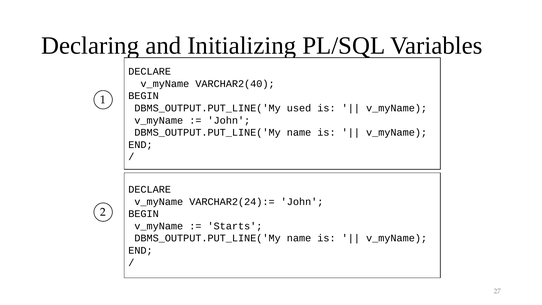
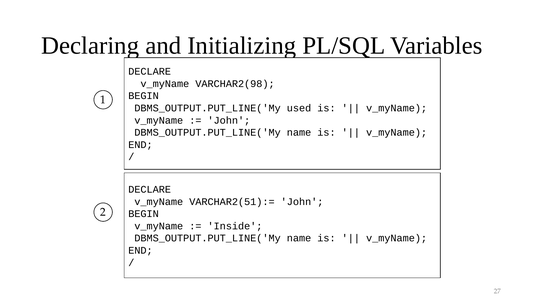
VARCHAR2(40: VARCHAR2(40 -> VARCHAR2(98 (235, 84)
VARCHAR2(24):=: VARCHAR2(24):= -> VARCHAR2(51):= (232, 202)
Starts: Starts -> Inside (235, 226)
